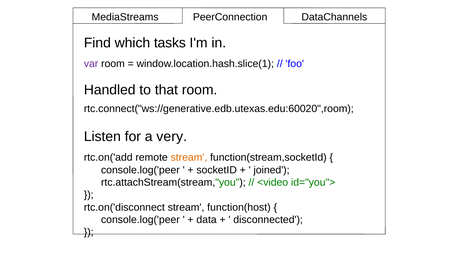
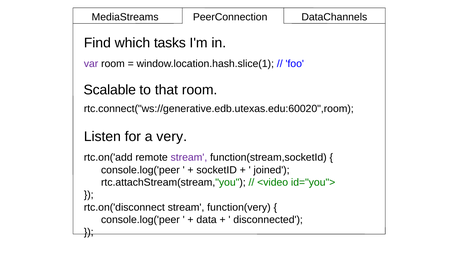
Handled: Handled -> Scalable (110, 90)
stream colour: orange -> purple (189, 158)
function(host: function(host -> function(very (239, 207)
